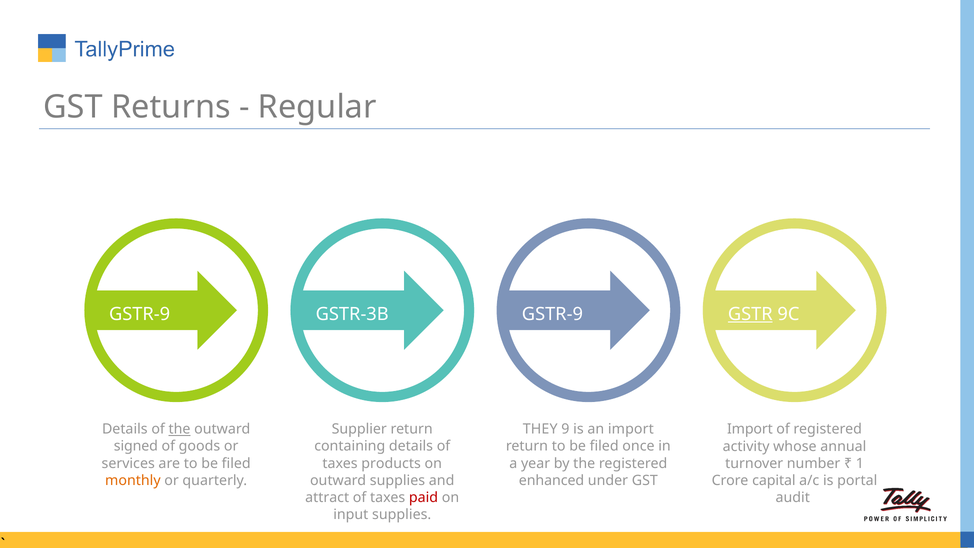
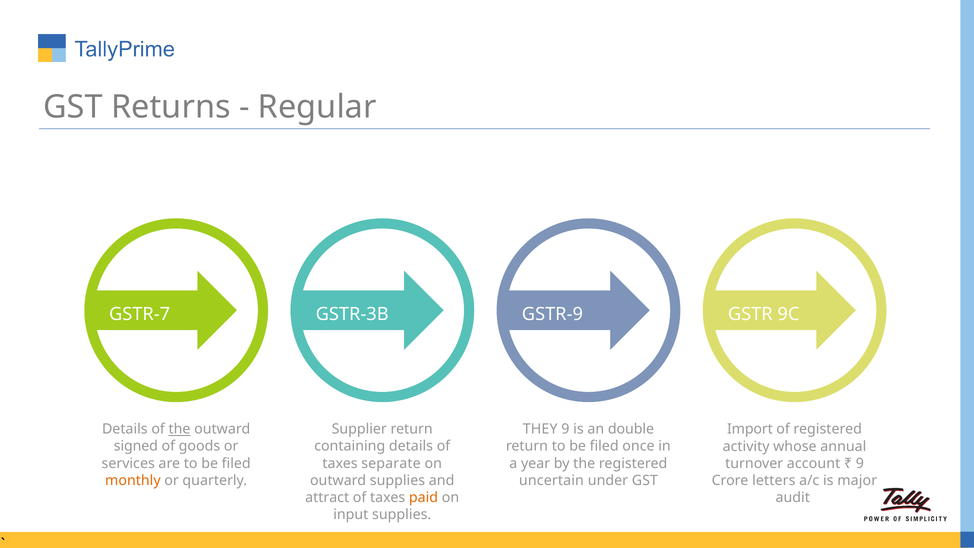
GSTR-9: GSTR-9 -> GSTR-7 (140, 314)
GSTR underline: present -> none (750, 314)
an import: import -> double (631, 429)
products: products -> separate (391, 463)
number: number -> account (814, 463)
1: 1 -> 9 (860, 463)
enhanced: enhanced -> uncertain (551, 480)
capital: capital -> letters (774, 480)
portal: portal -> major (857, 480)
paid colour: red -> orange (423, 497)
